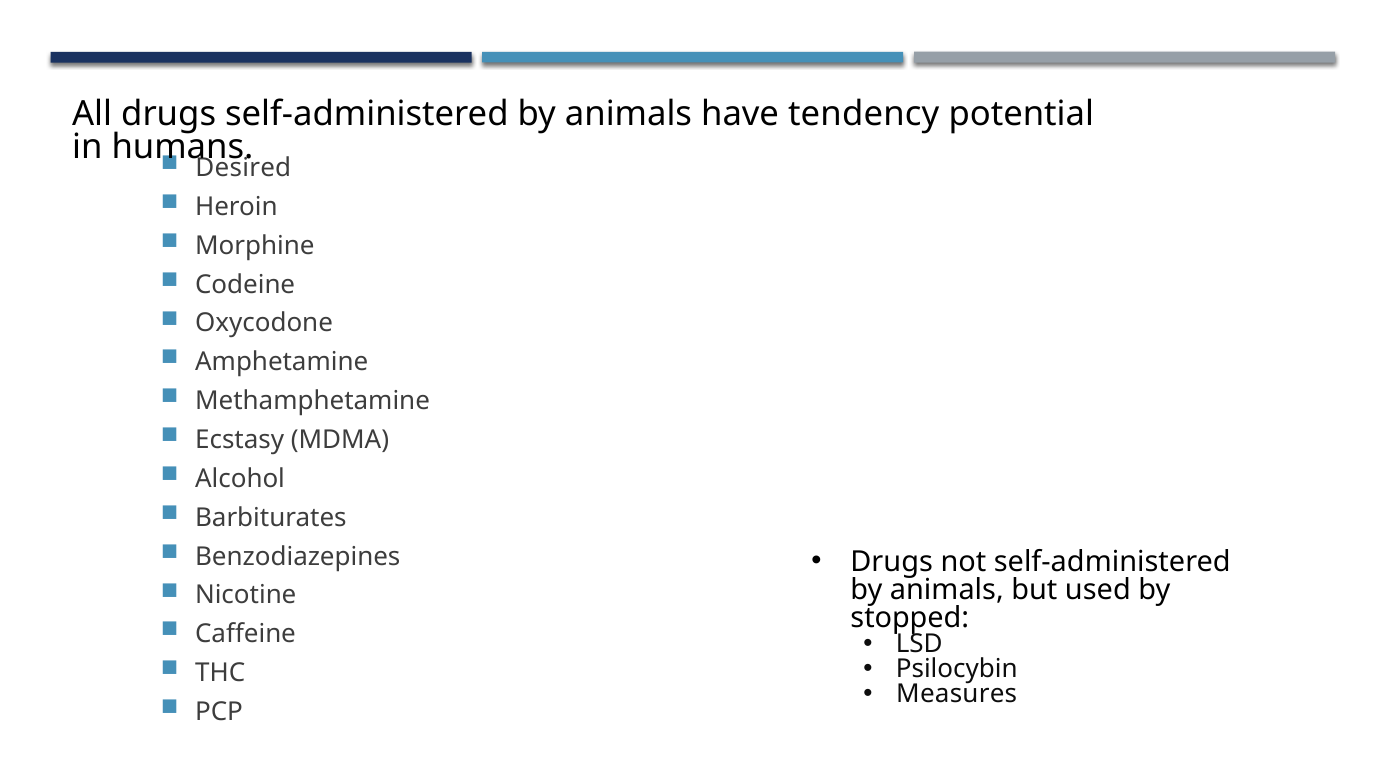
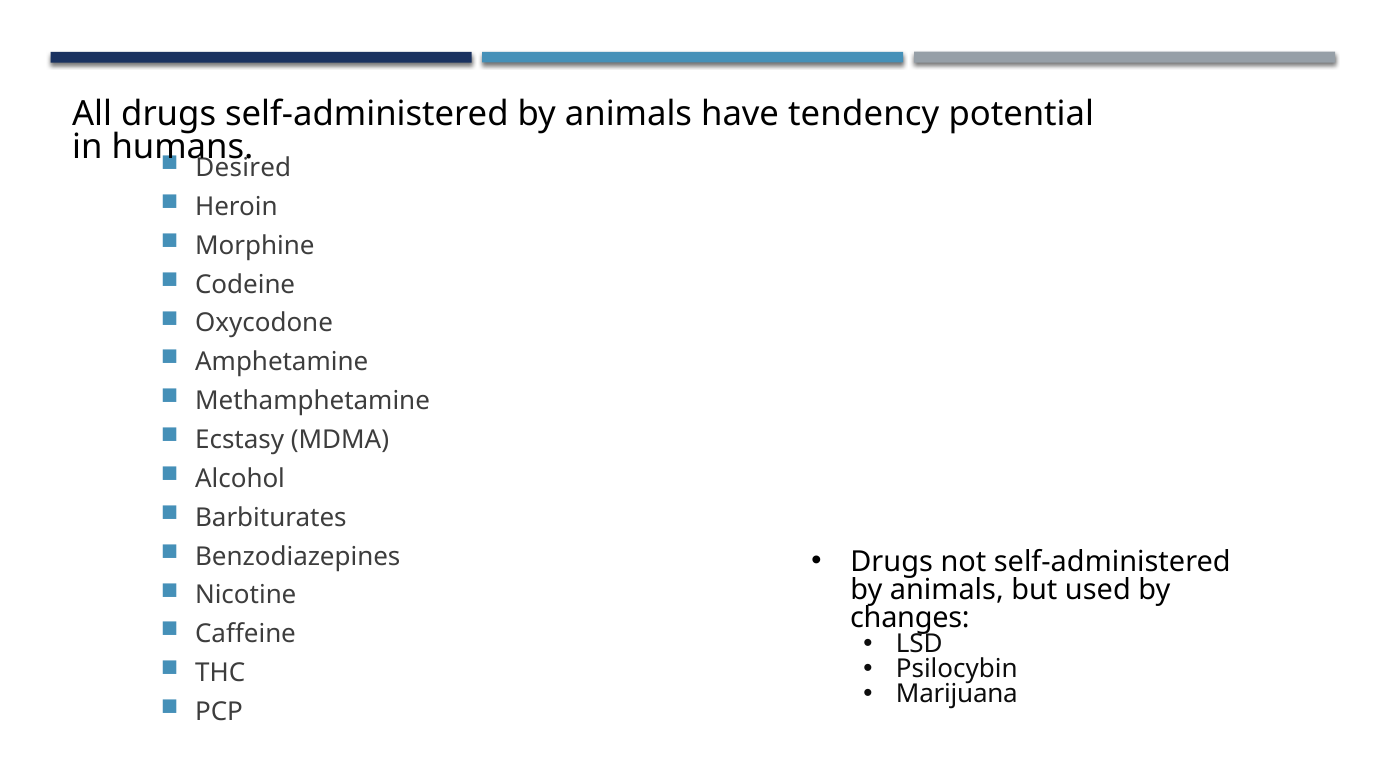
stopped: stopped -> changes (910, 617)
Measures: Measures -> Marijuana (957, 694)
